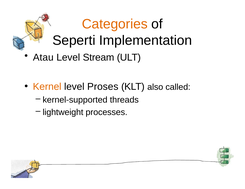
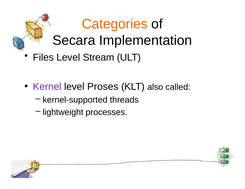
Seperti: Seperti -> Secara (74, 40)
Atau: Atau -> Files (43, 58)
Kernel colour: orange -> purple (47, 87)
